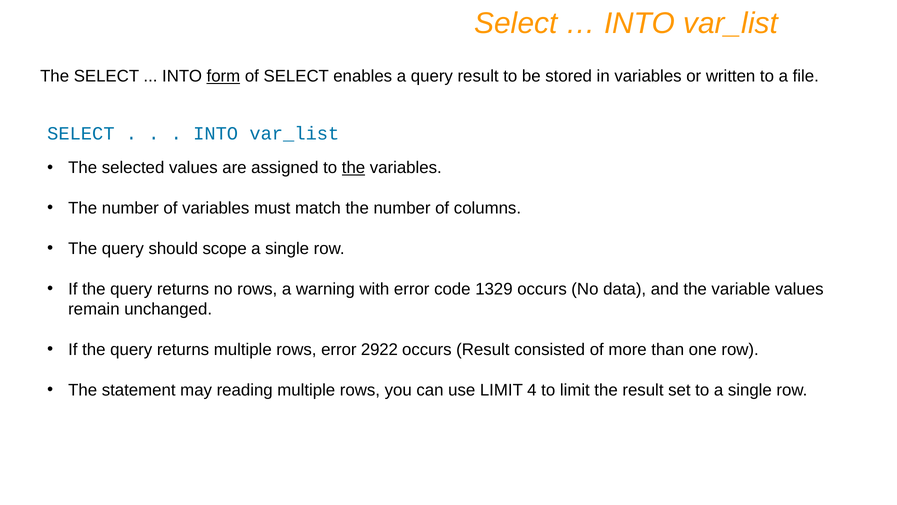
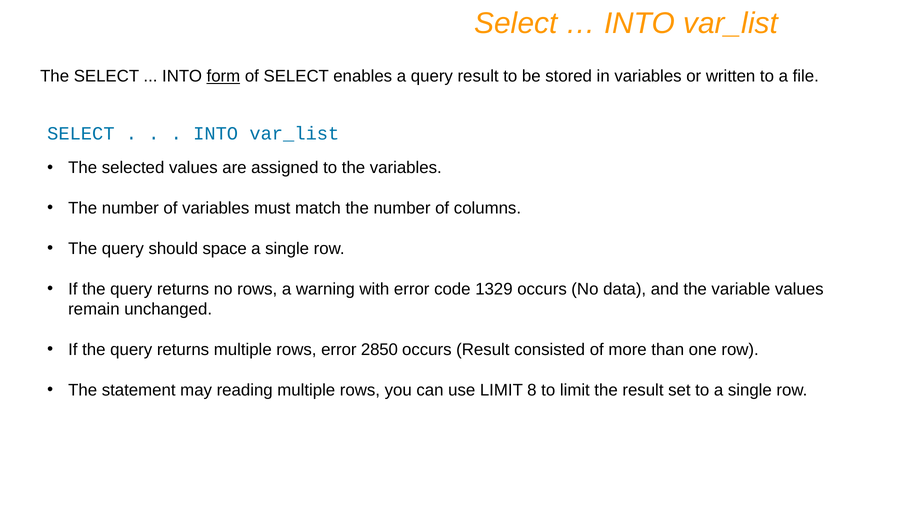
the underline: present -> none (354, 168)
scope: scope -> space (225, 248)
2922: 2922 -> 2850 (379, 349)
4: 4 -> 8 (532, 390)
